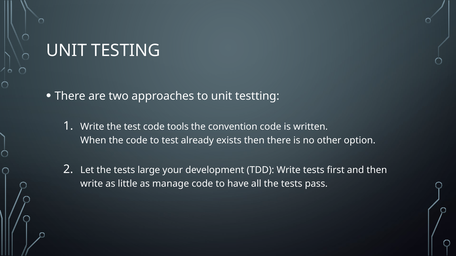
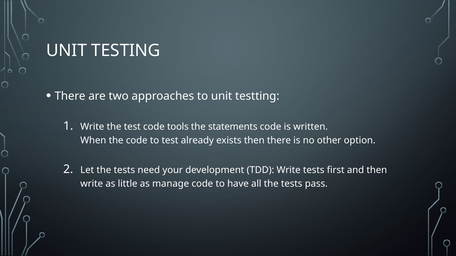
convention: convention -> statements (233, 127)
large: large -> need (149, 170)
